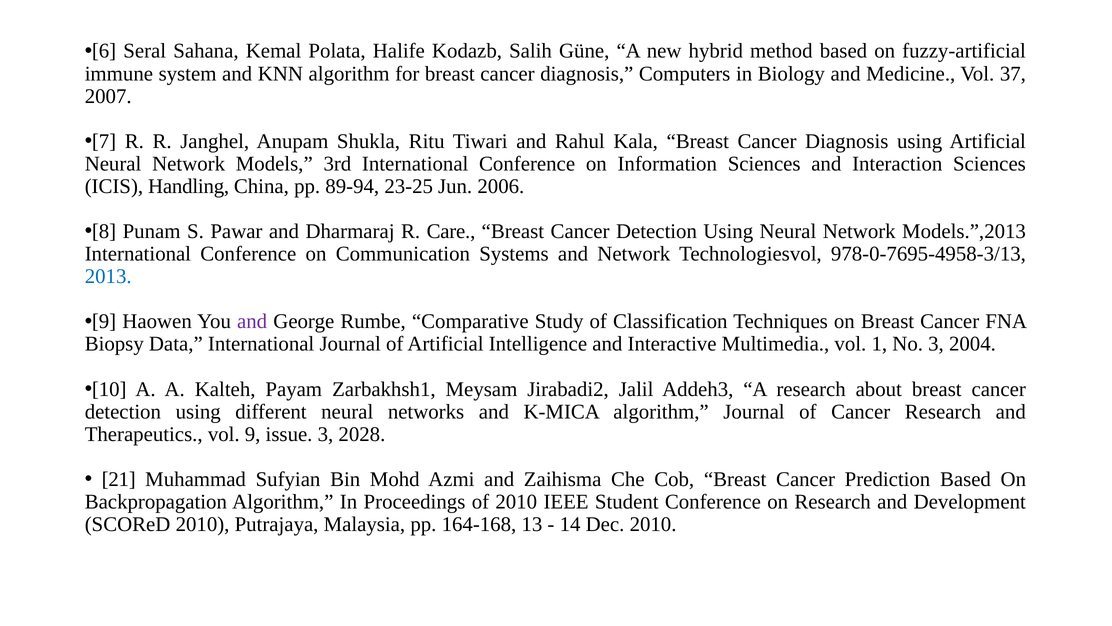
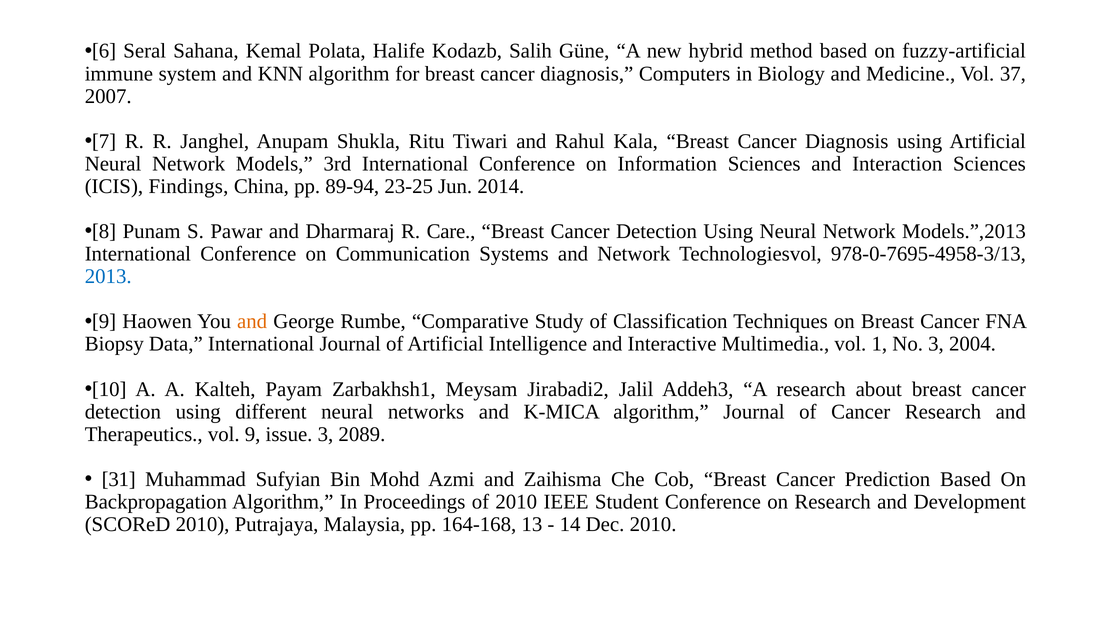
Handling: Handling -> Findings (188, 186)
2006: 2006 -> 2014 (501, 186)
and colour: purple -> orange (252, 321)
2028: 2028 -> 2089 (362, 434)
21: 21 -> 31 (119, 479)
